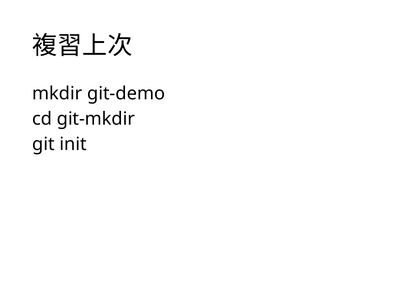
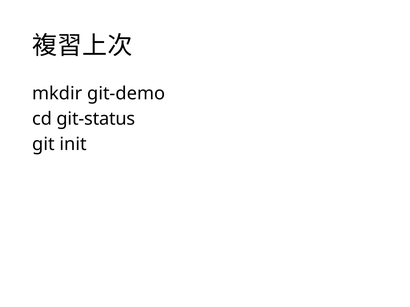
git-mkdir: git-mkdir -> git-status (96, 119)
